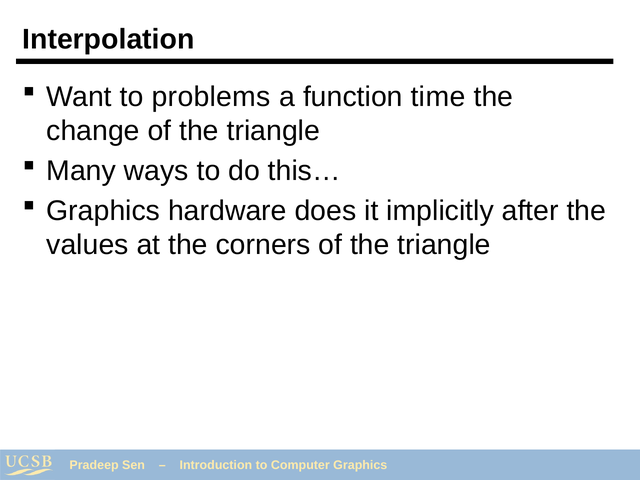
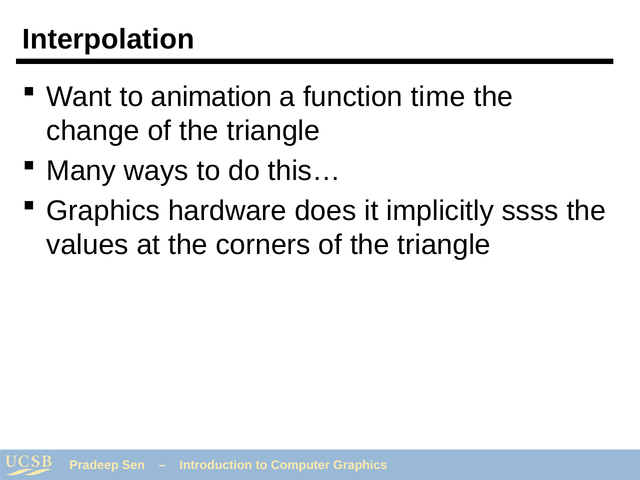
problems: problems -> animation (211, 97)
after: after -> ssss (530, 211)
